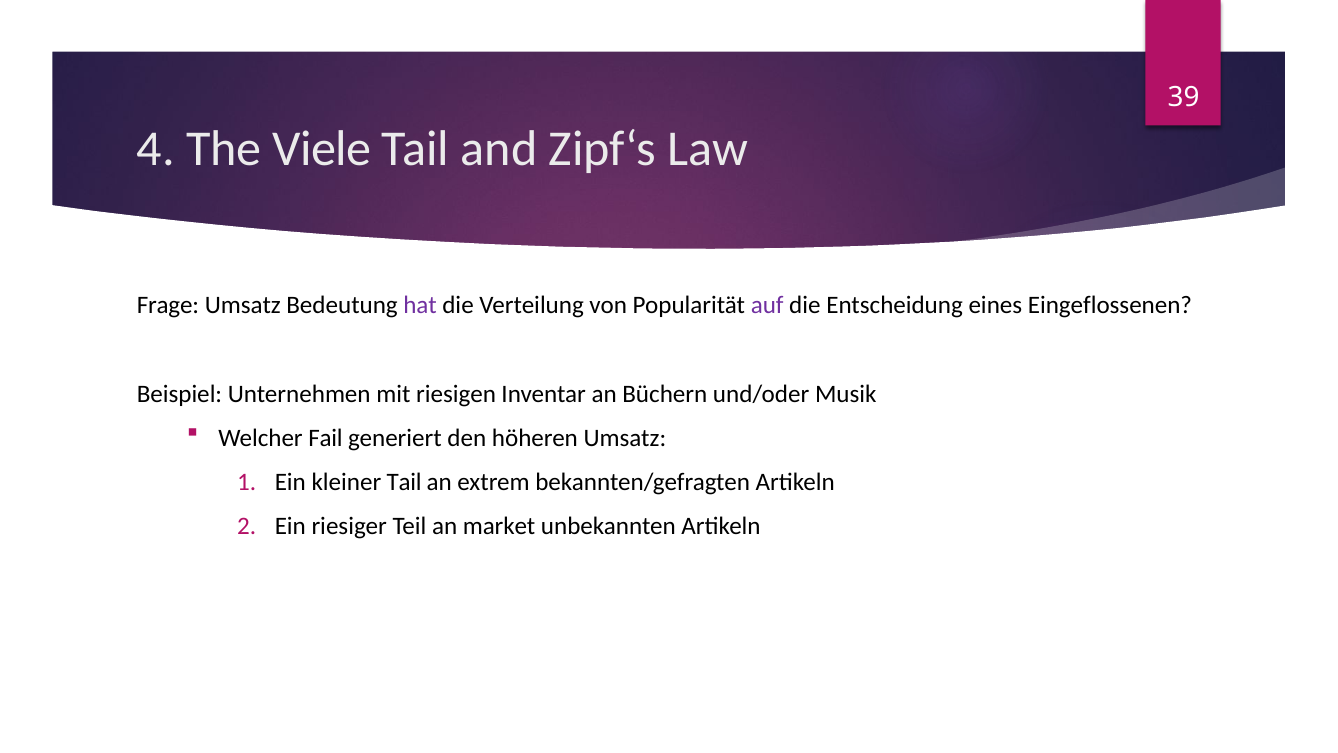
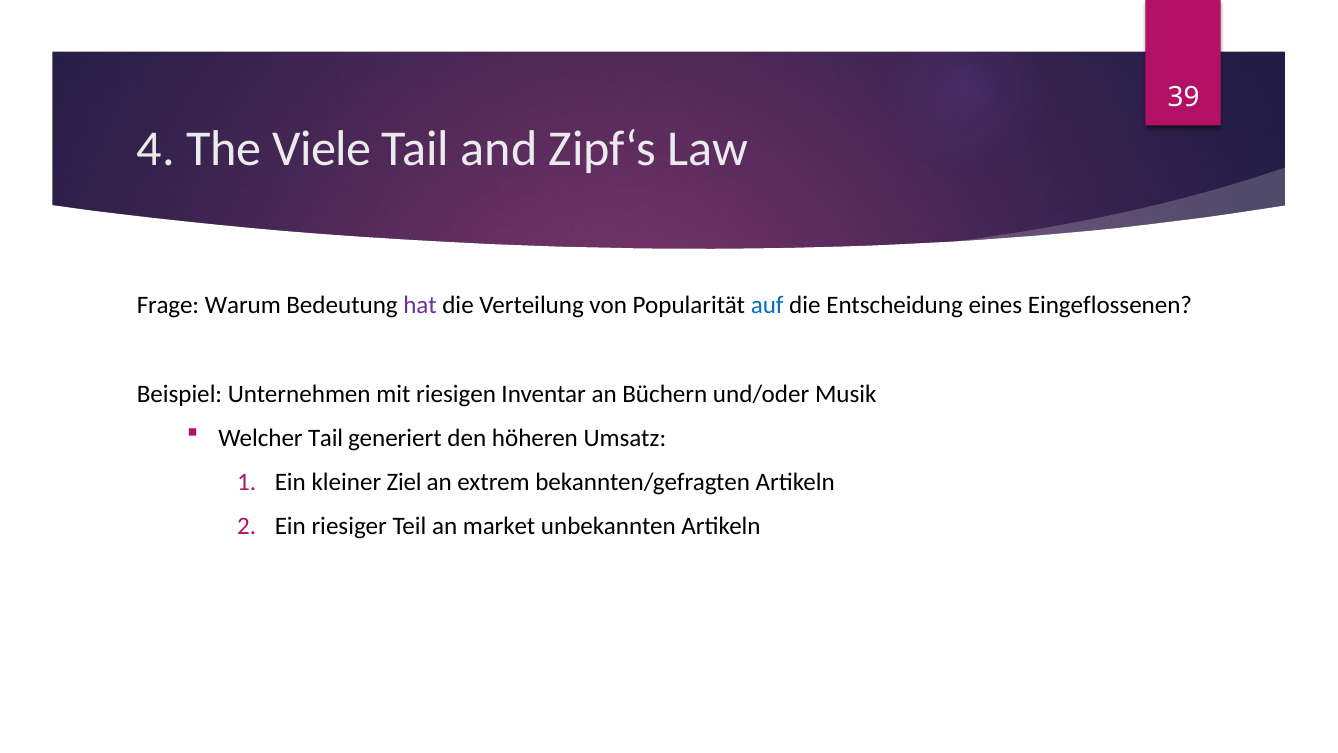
Frage Umsatz: Umsatz -> Warum (243, 305)
auf colour: purple -> blue (767, 305)
Welcher Fail: Fail -> Tail (326, 438)
kleiner Tail: Tail -> Ziel (404, 482)
